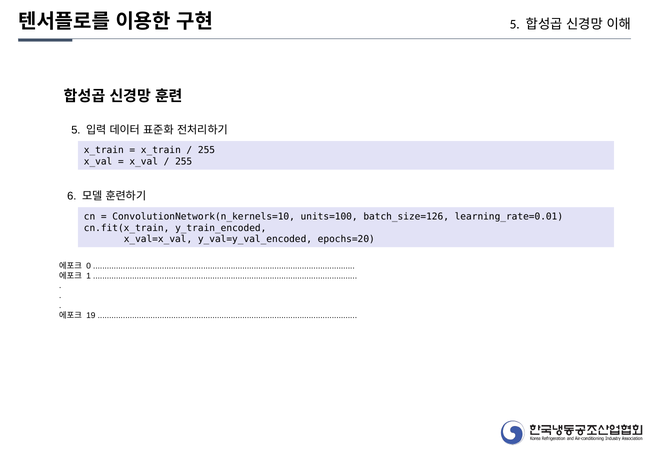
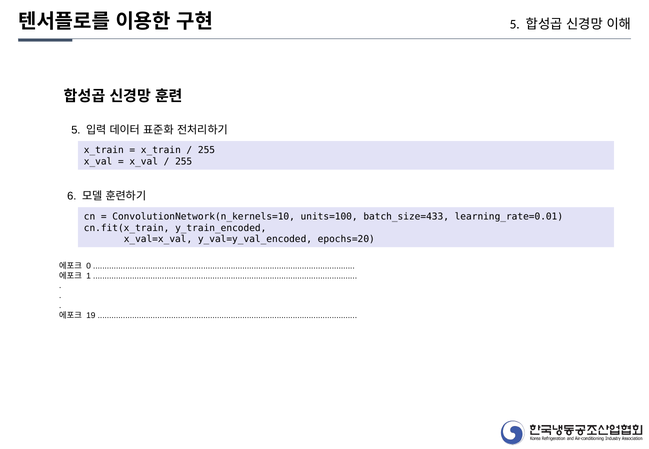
batch_size=126: batch_size=126 -> batch_size=433 (406, 217)
